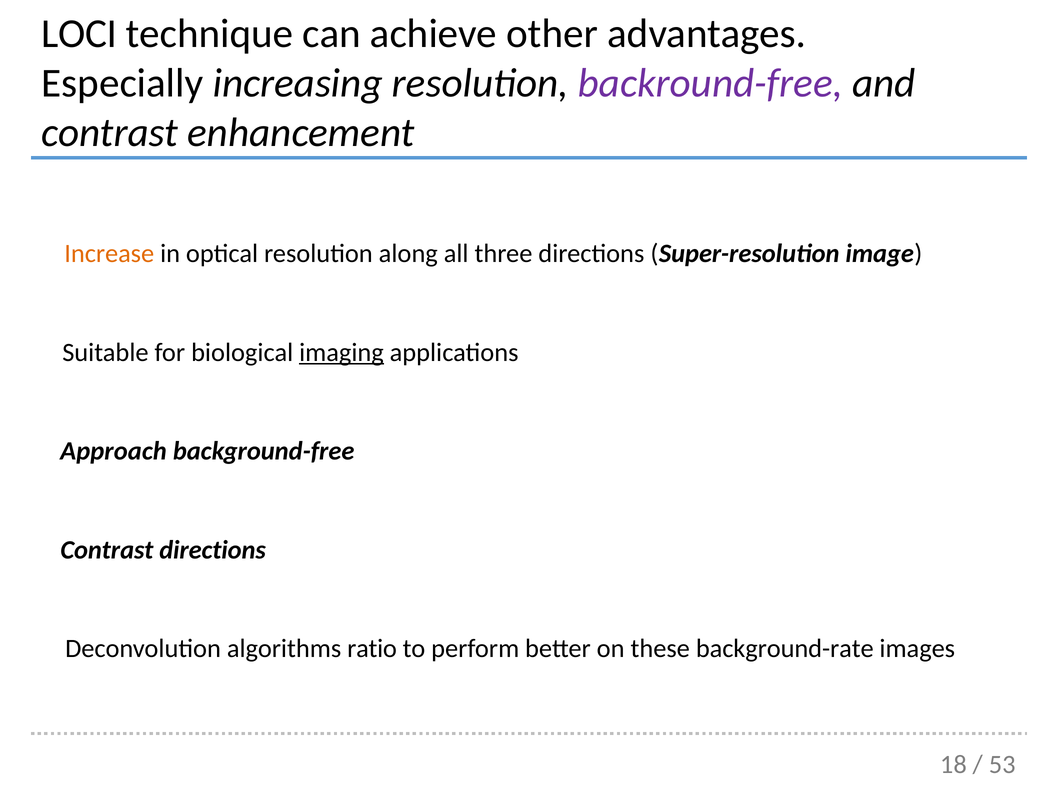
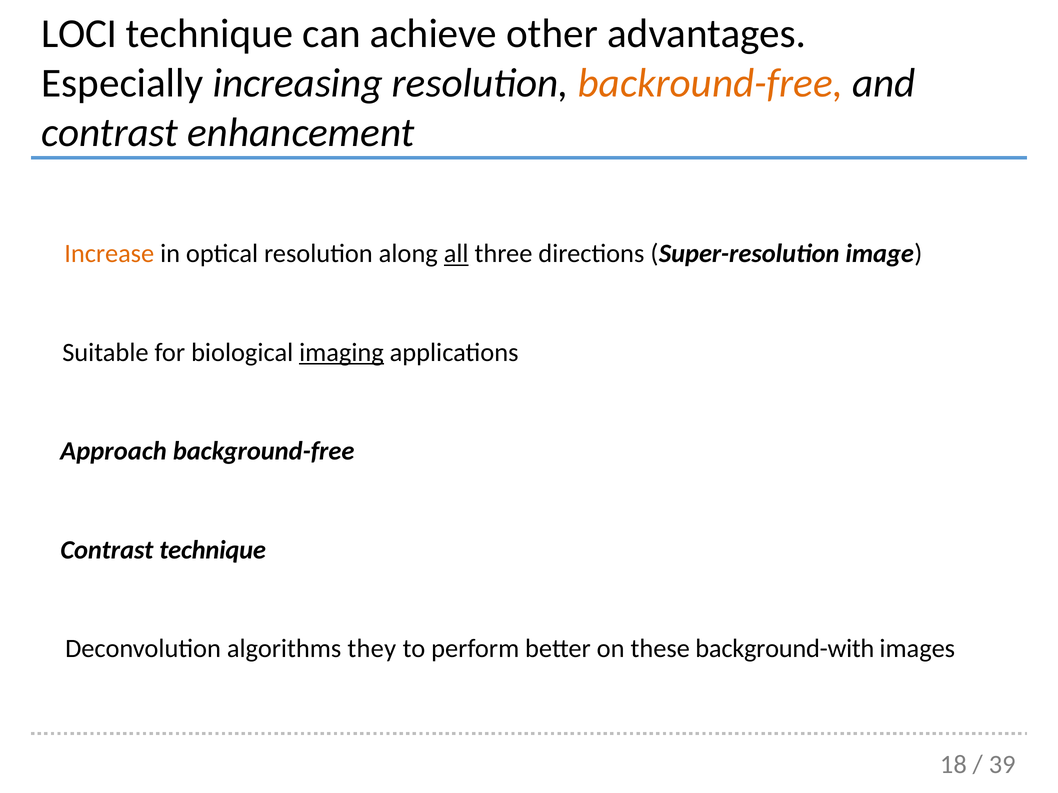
backround-free colour: purple -> orange (710, 83)
all underline: none -> present (456, 254)
Contrast directions: directions -> technique (213, 550)
ratio: ratio -> they (372, 649)
background-rate: background-rate -> background-with (785, 649)
53: 53 -> 39 (1002, 765)
